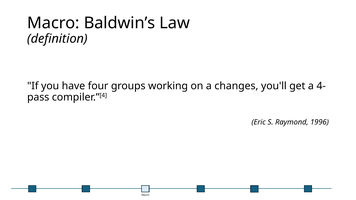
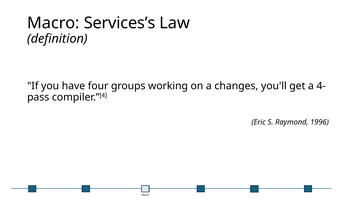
Baldwin’s: Baldwin’s -> Services’s (120, 23)
